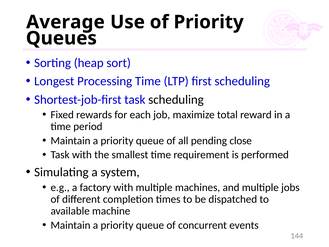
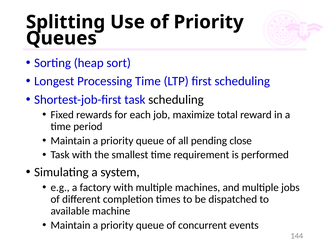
Average: Average -> Splitting (66, 22)
